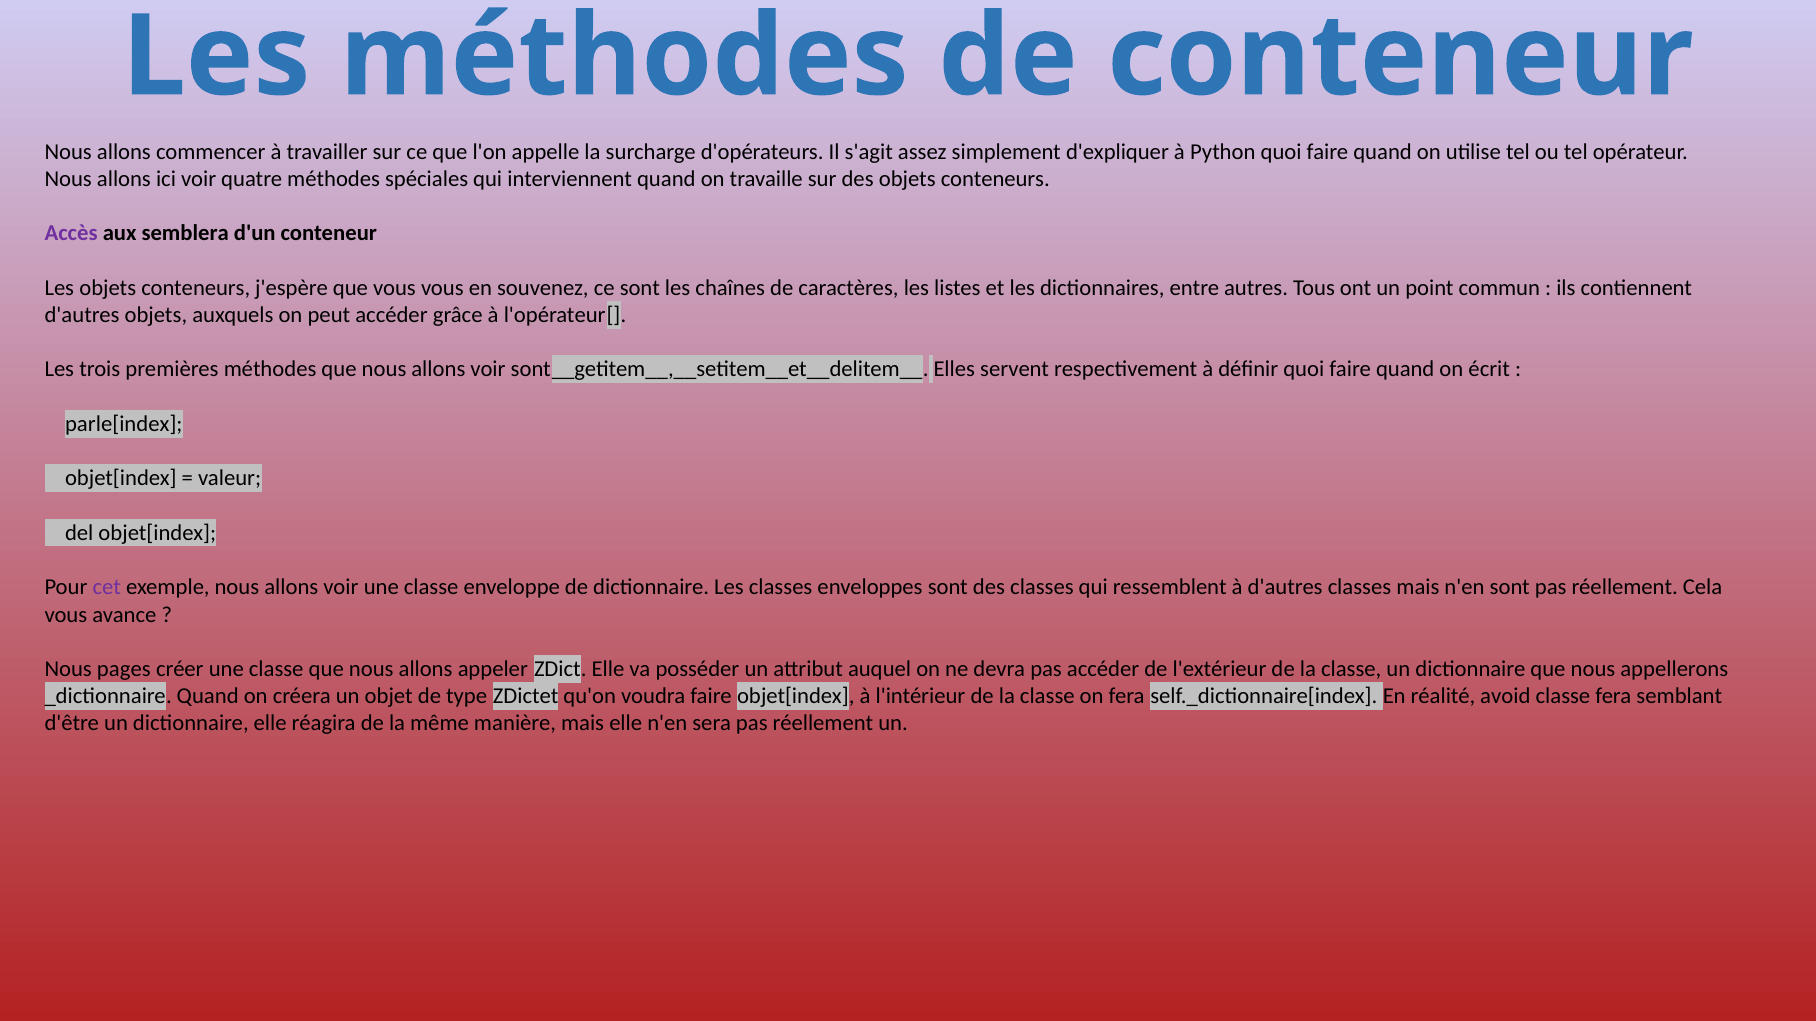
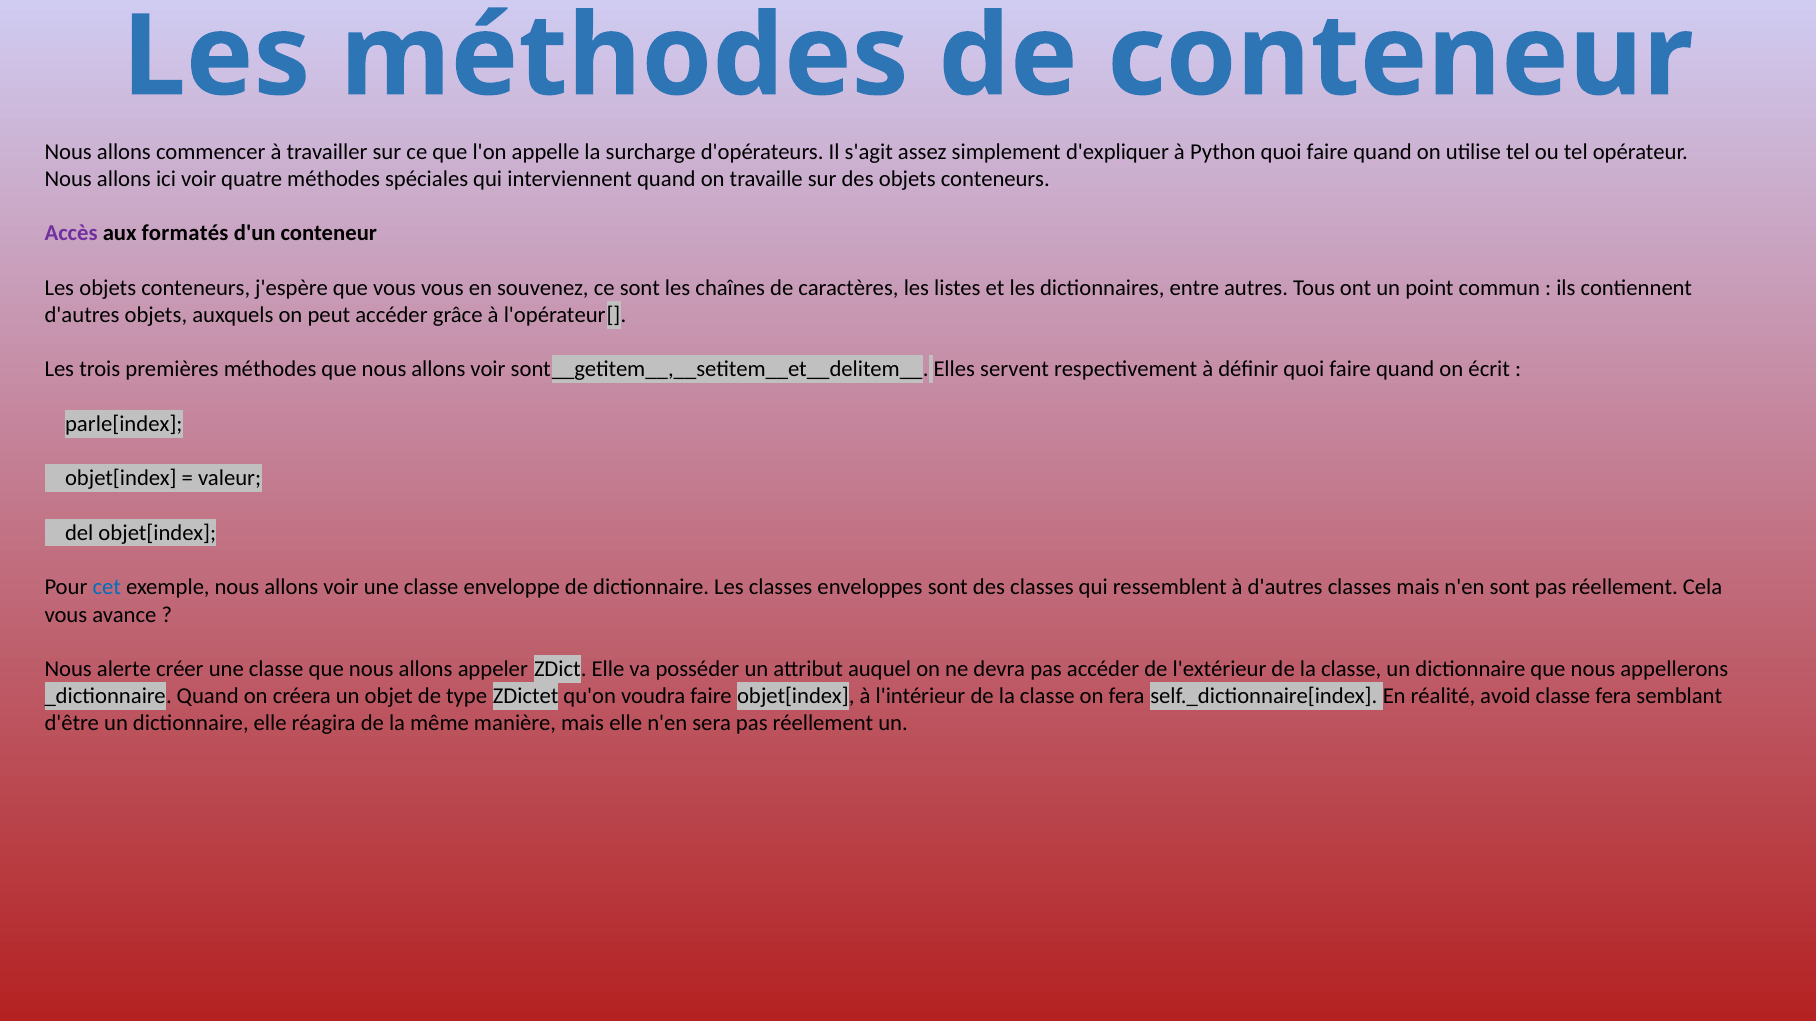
semblera: semblera -> formatés (185, 233)
cet colour: purple -> blue (107, 588)
pages: pages -> alerte (124, 669)
